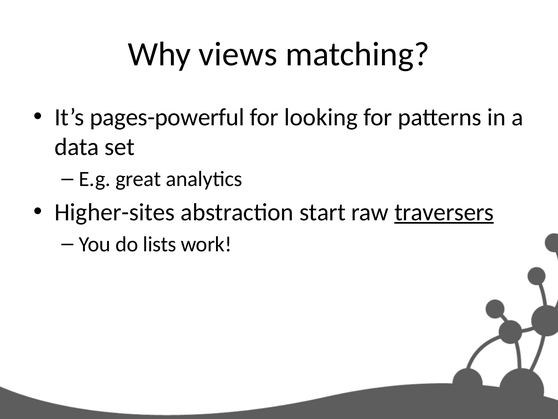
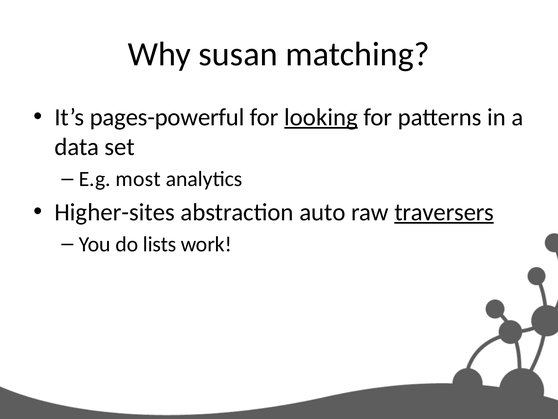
views: views -> susan (238, 54)
looking underline: none -> present (321, 117)
great: great -> most (138, 179)
start: start -> auto (322, 212)
